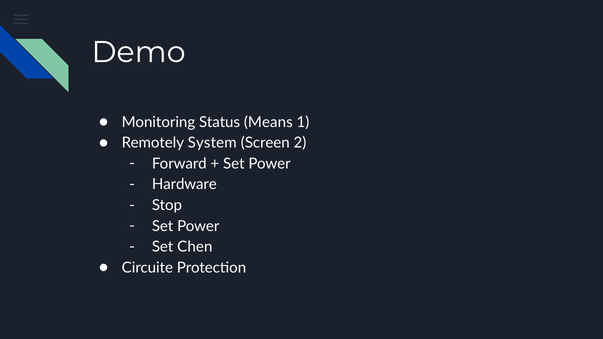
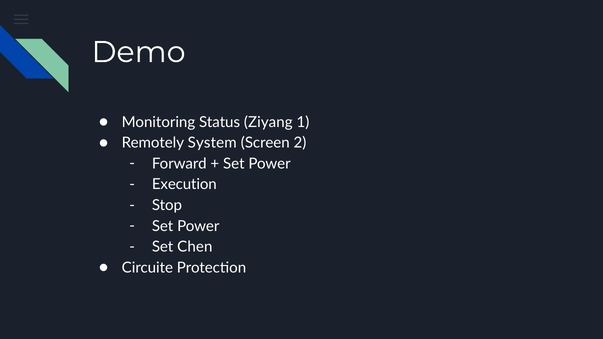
Means: Means -> Ziyang (268, 122)
Hardware: Hardware -> Execution (184, 185)
